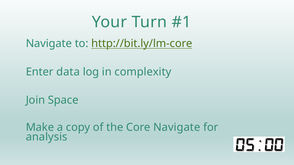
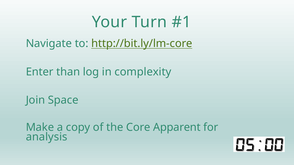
data: data -> than (68, 72)
Core Navigate: Navigate -> Apparent (177, 128)
